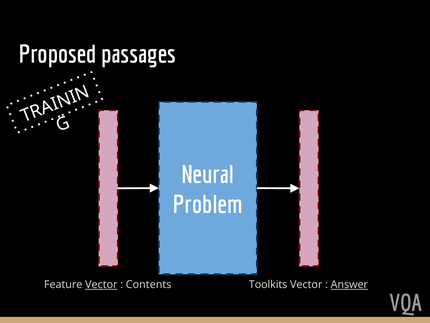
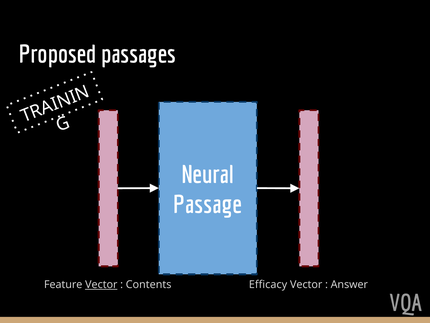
Problem: Problem -> Passage (208, 205)
Toolkits: Toolkits -> Efficacy (268, 284)
Answer underline: present -> none (349, 284)
